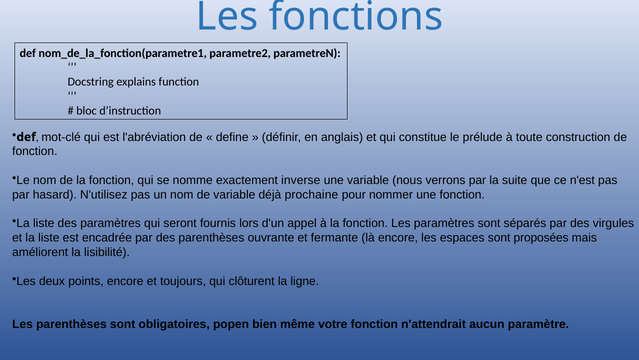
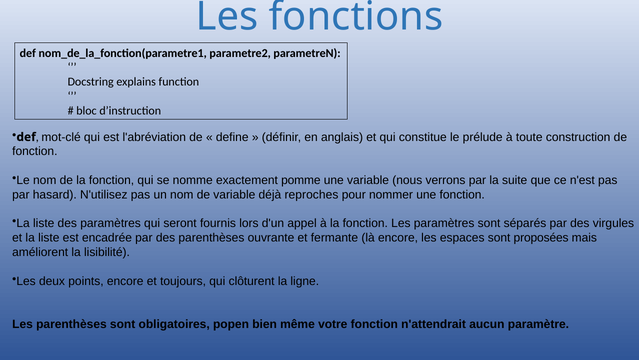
inverse: inverse -> pomme (301, 180)
prochaine: prochaine -> reproches (311, 194)
